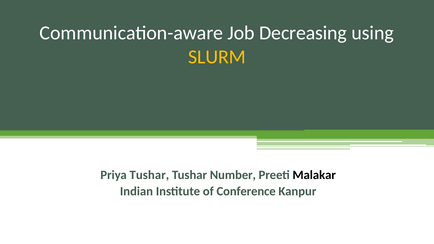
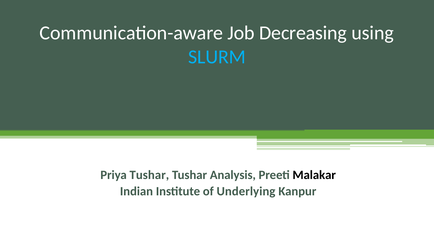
SLURM colour: yellow -> light blue (217, 57)
Number: Number -> Analysis (233, 175)
Conference: Conference -> Underlying (246, 192)
